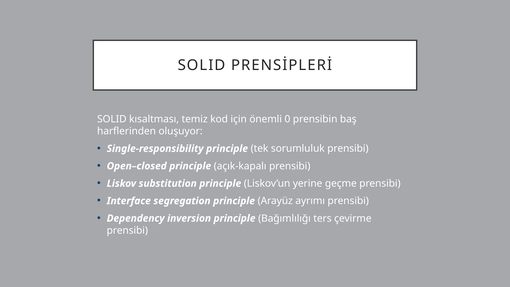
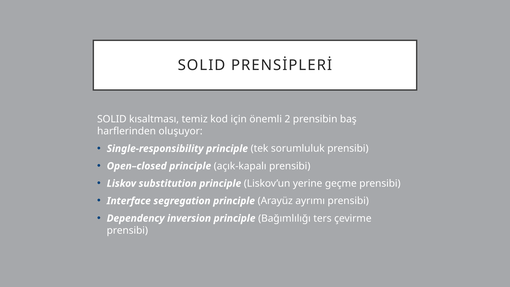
0: 0 -> 2 (287, 119)
